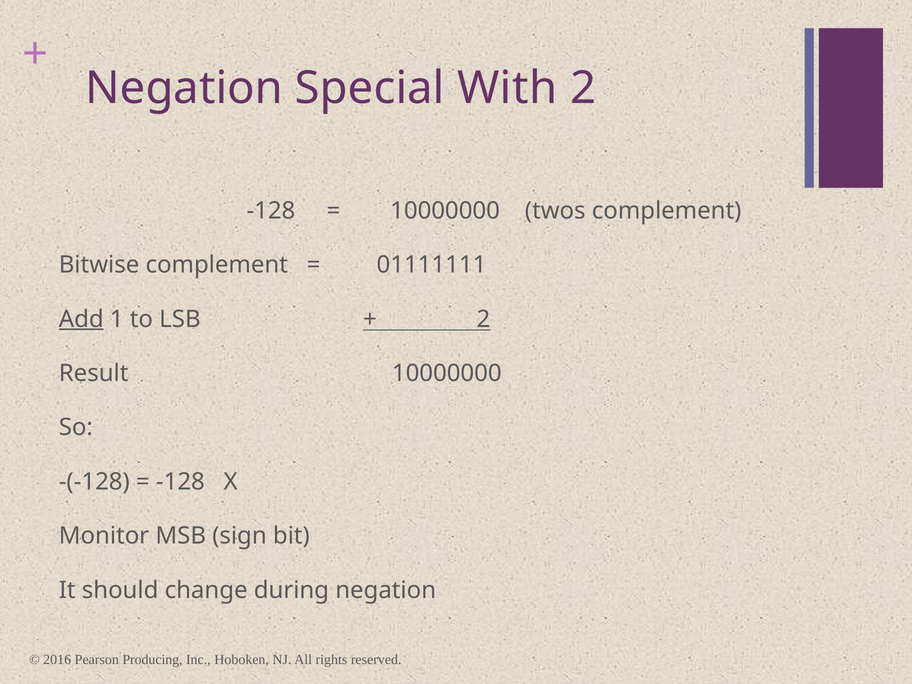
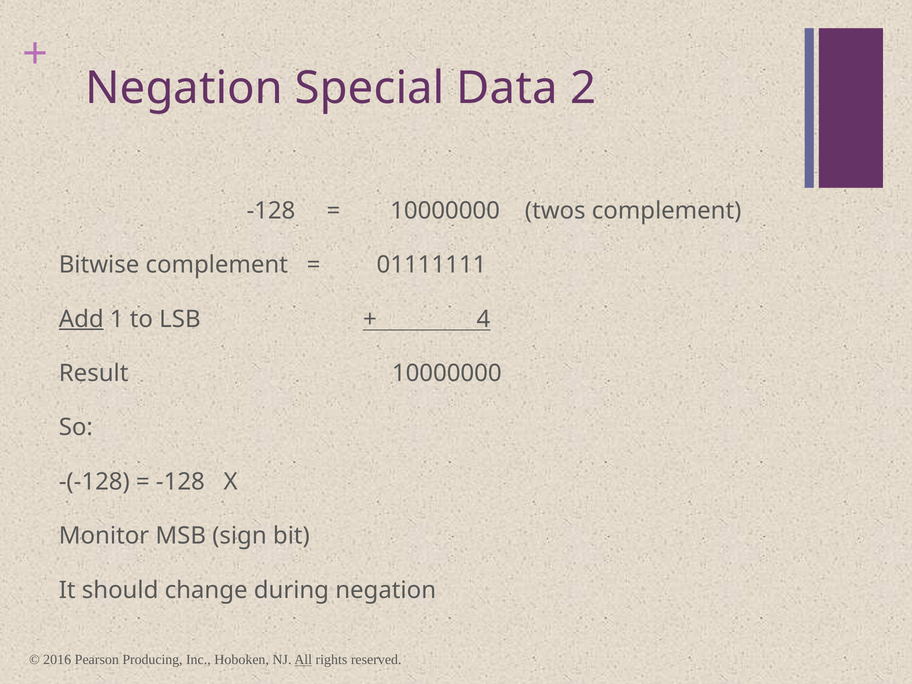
With: With -> Data (507, 88)
2: 2 -> 4 (483, 319)
All underline: none -> present (303, 660)
